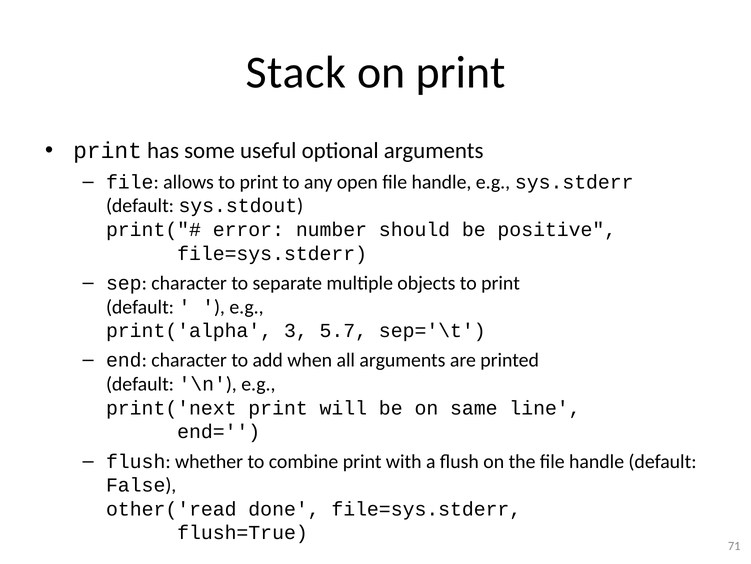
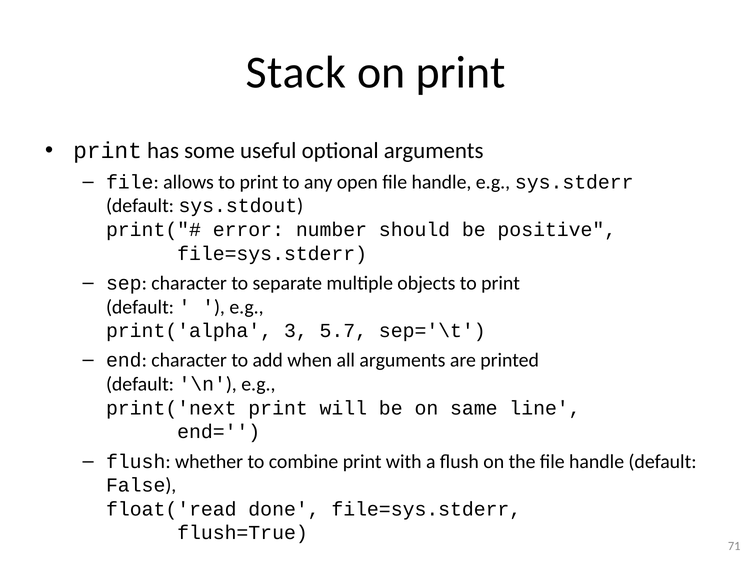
other('read: other('read -> float('read (171, 508)
